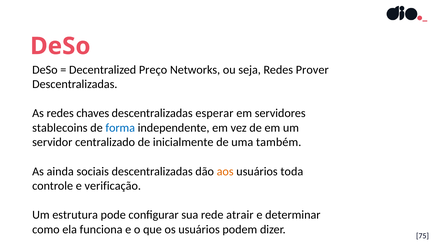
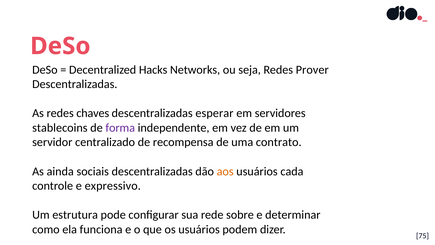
Preço: Preço -> Hacks (153, 70)
forma colour: blue -> purple (120, 128)
inicialmente: inicialmente -> recompensa (183, 142)
também: também -> contrato (279, 142)
toda: toda -> cada (292, 171)
verificação: verificação -> expressivo (113, 186)
atrair: atrair -> sobre (240, 215)
